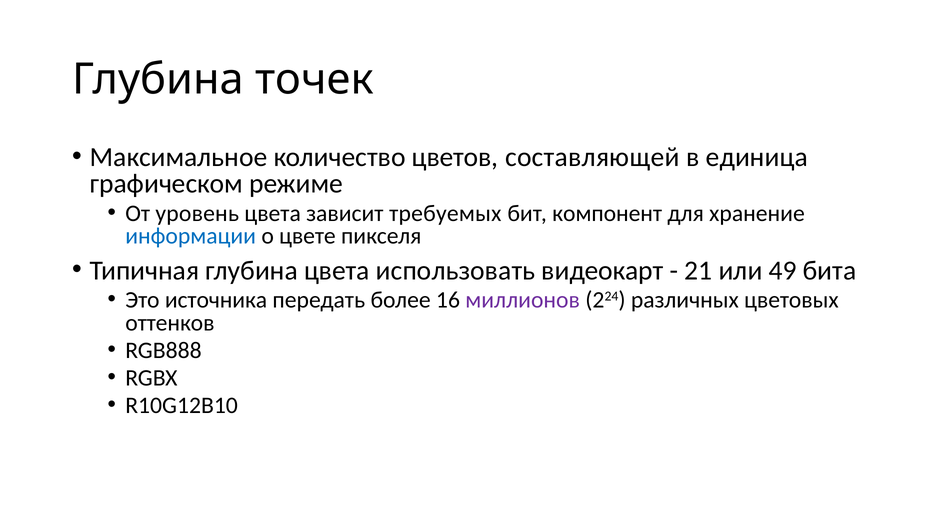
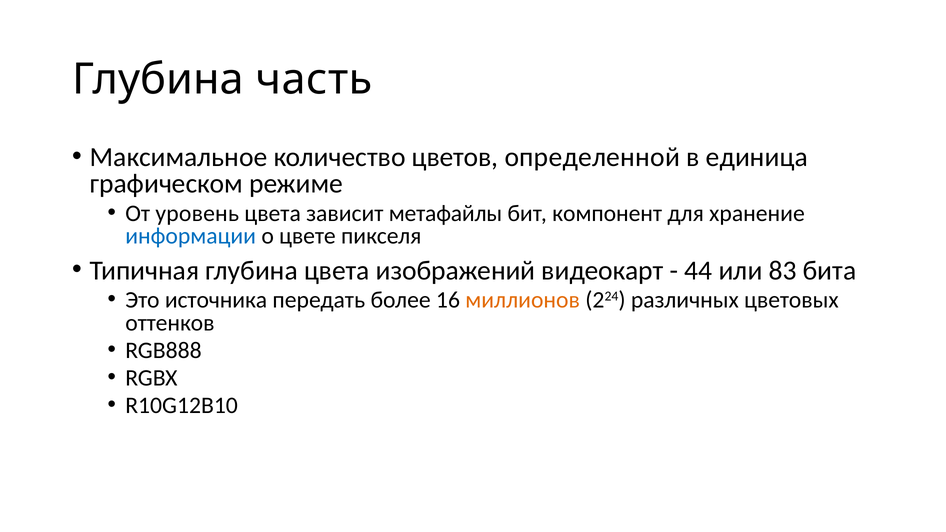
точек: точек -> часть (314, 79)
составляющей: составляющей -> определенной (592, 157)
требуемых: требуемых -> метафайлы (445, 213)
использовать: использовать -> изображений (456, 271)
21: 21 -> 44 (698, 271)
49: 49 -> 83 (783, 271)
миллионов colour: purple -> orange (523, 300)
